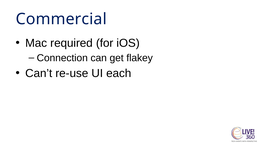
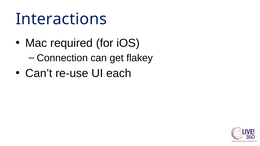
Commercial: Commercial -> Interactions (61, 19)
